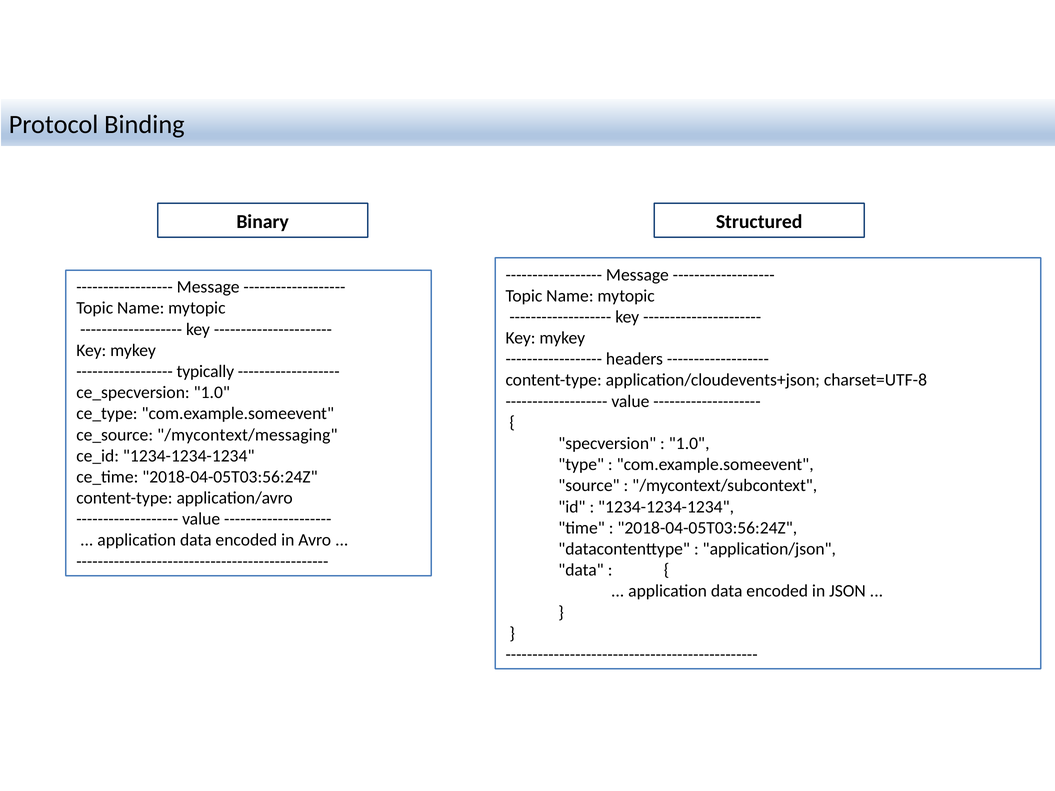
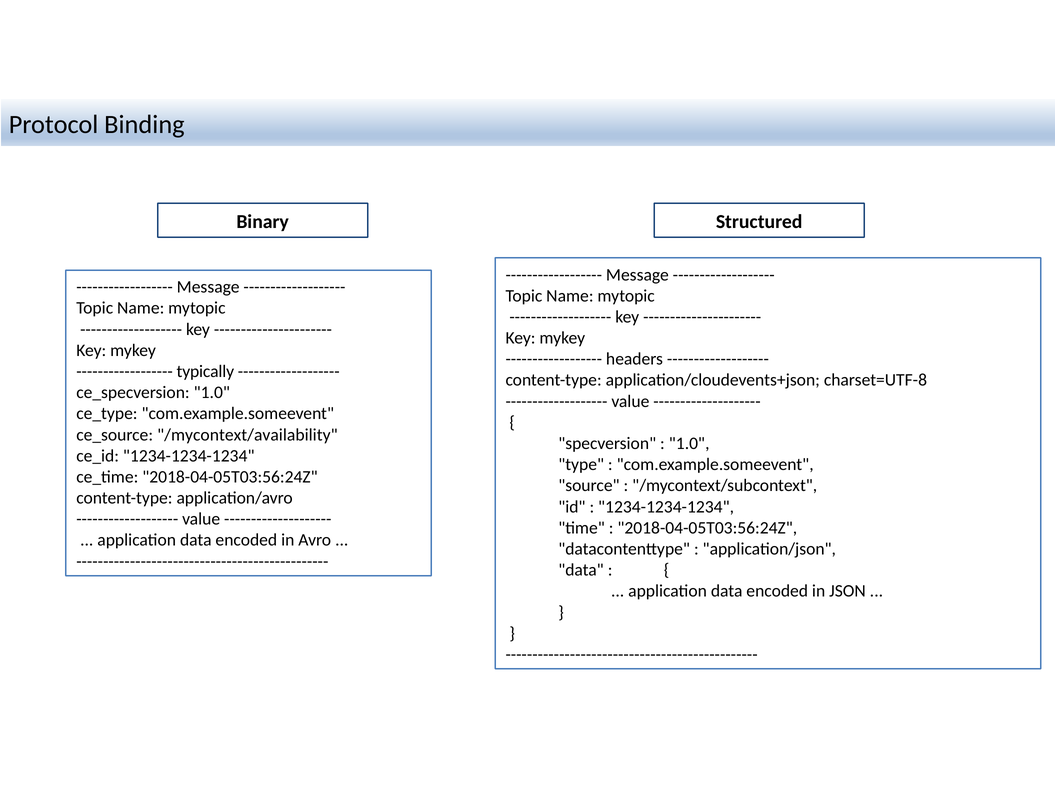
/mycontext/messaging: /mycontext/messaging -> /mycontext/availability (247, 435)
